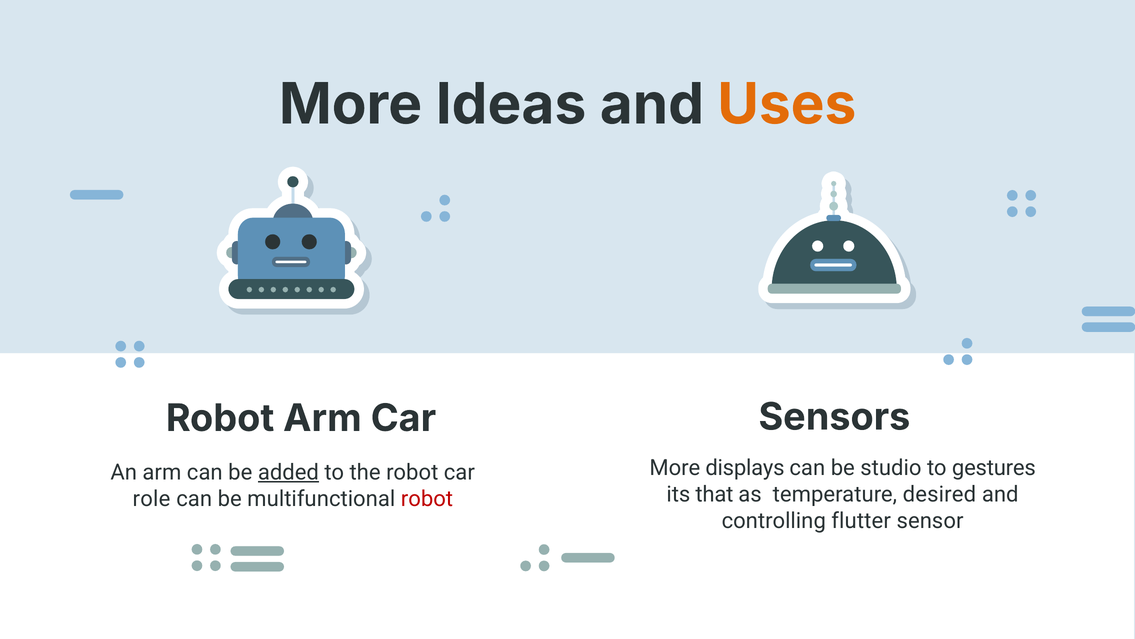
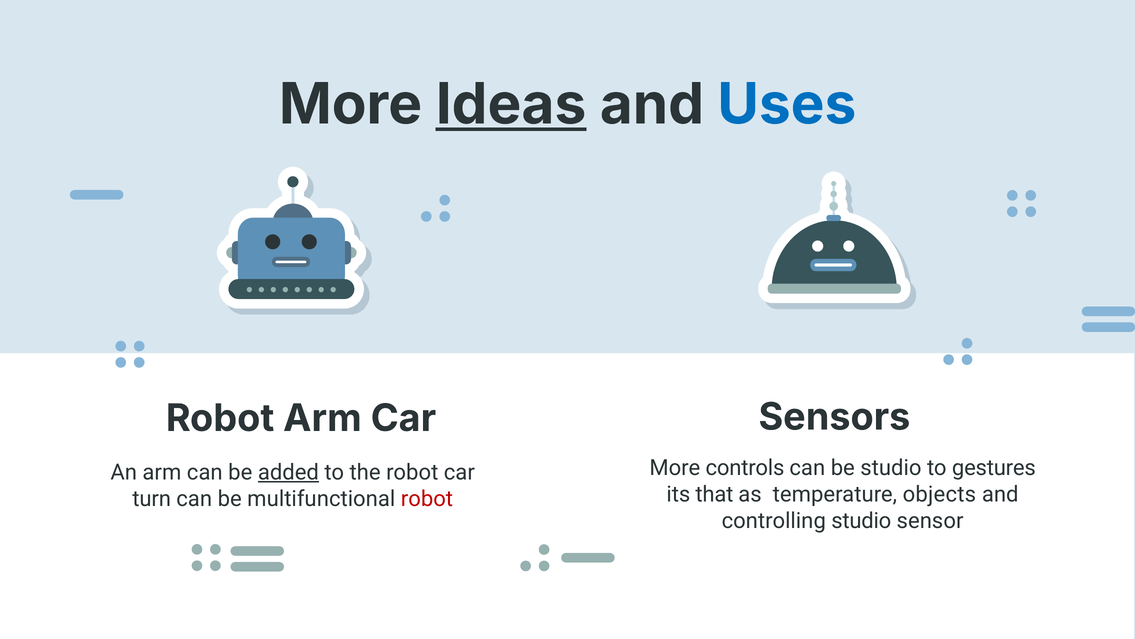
Ideas underline: none -> present (511, 105)
Uses colour: orange -> blue (787, 105)
displays: displays -> controls (745, 468)
desired: desired -> objects (939, 494)
role: role -> turn (152, 498)
controlling flutter: flutter -> studio (861, 521)
